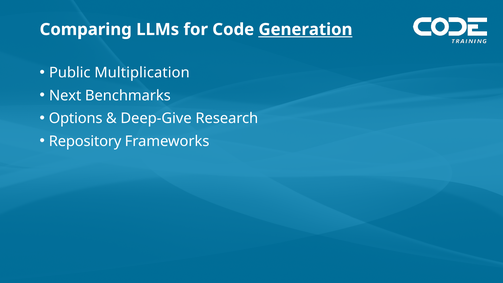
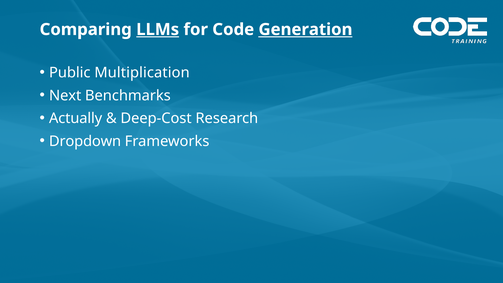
LLMs underline: none -> present (158, 29)
Options: Options -> Actually (76, 118)
Deep‑Give: Deep‑Give -> Deep‑Cost (156, 118)
Repository: Repository -> Dropdown (85, 141)
